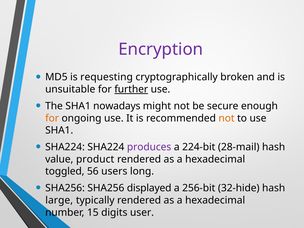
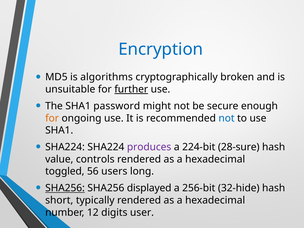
Encryption colour: purple -> blue (161, 49)
requesting: requesting -> algorithms (107, 77)
nowadays: nowadays -> password (117, 106)
not colour: orange -> blue (227, 118)
28-mail: 28-mail -> 28-sure (239, 147)
product: product -> controls (95, 159)
SHA256 underline: none -> present (65, 188)
large: large -> short (59, 200)
15: 15 -> 12 (93, 212)
